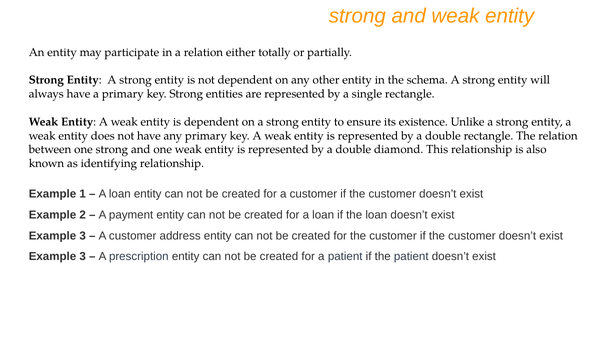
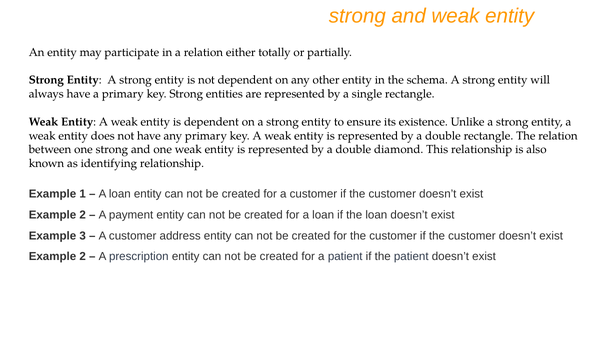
3: 3 -> 2 (83, 256)
